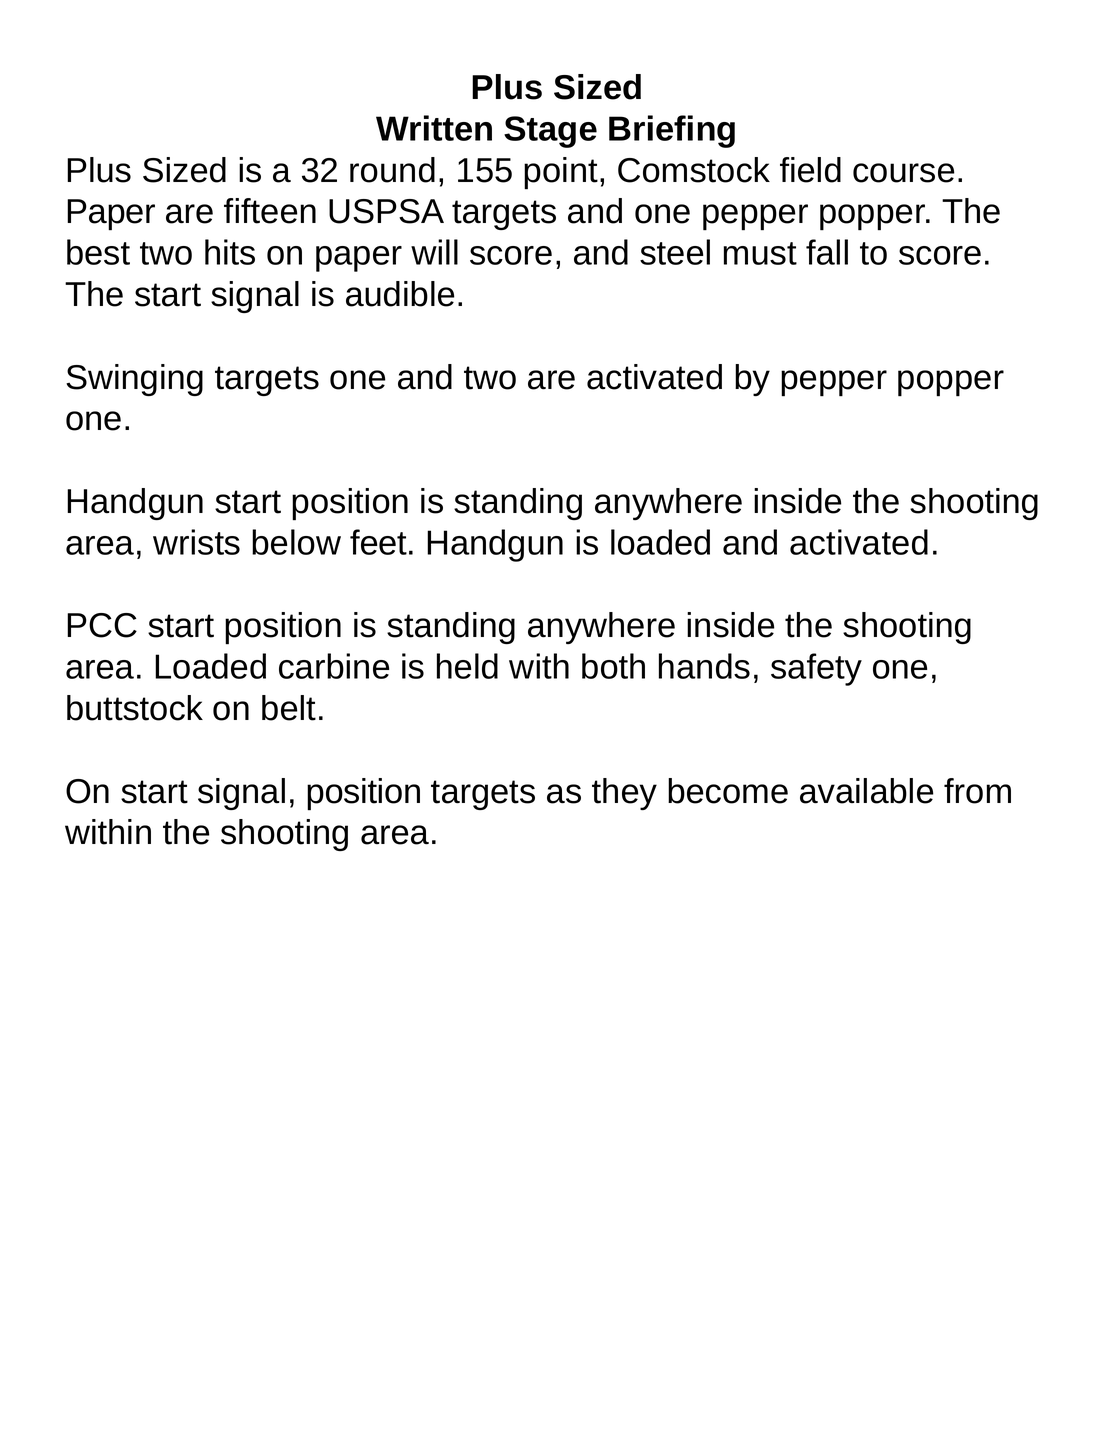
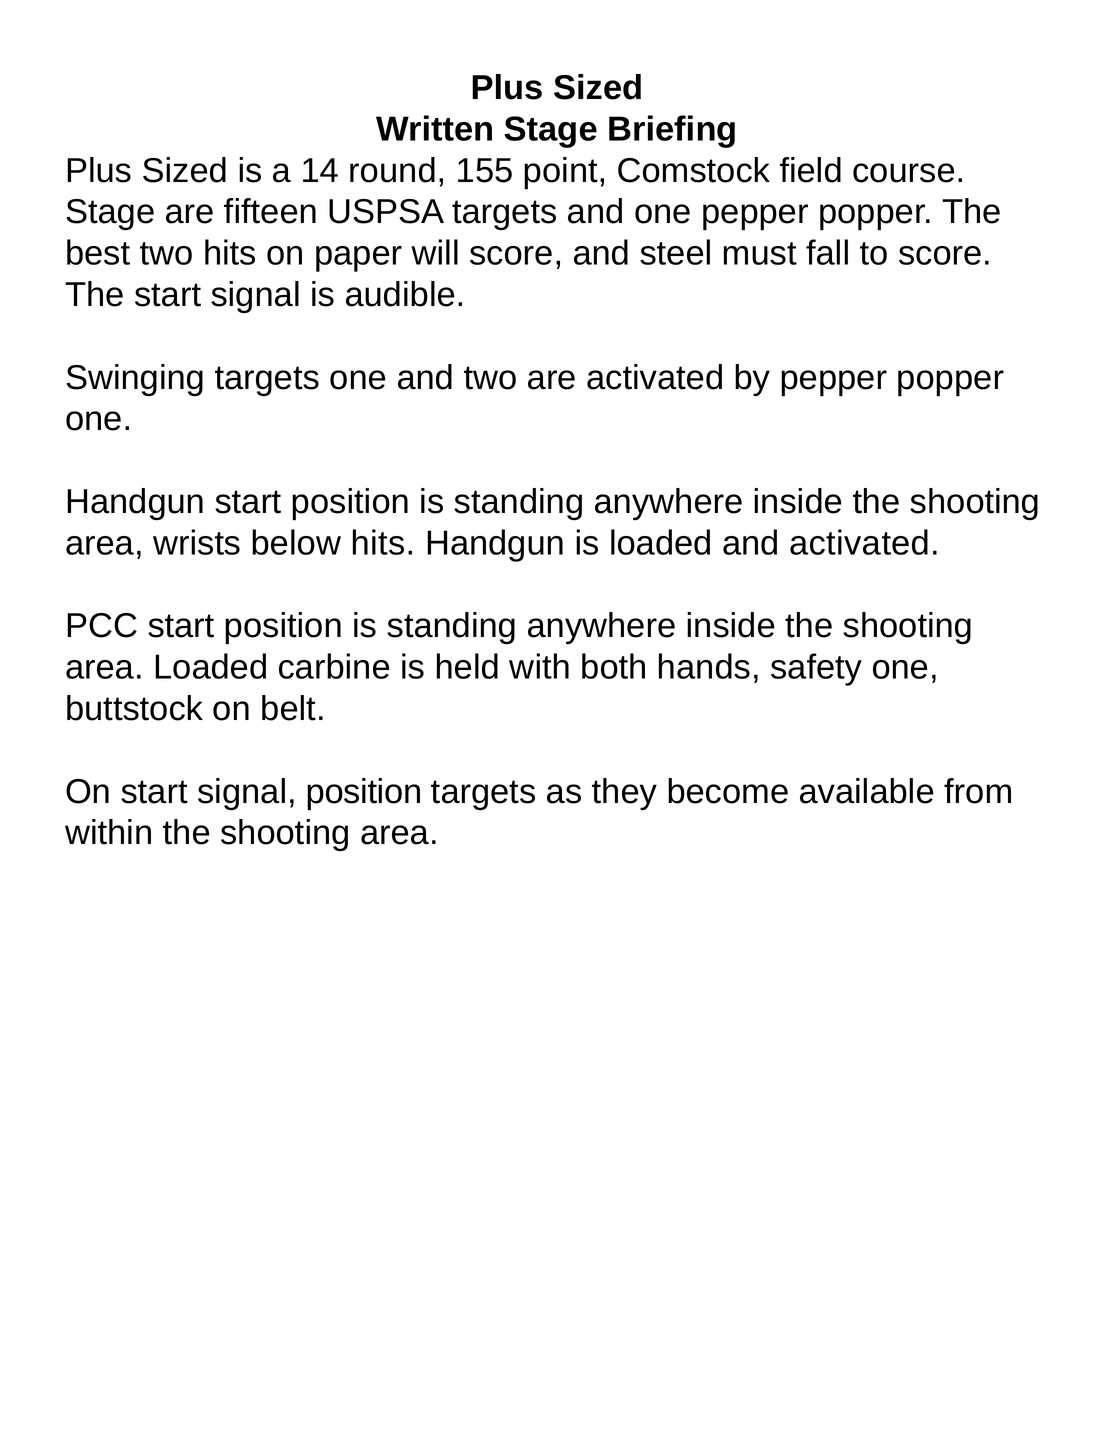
32: 32 -> 14 (320, 171)
Paper: Paper -> Stage (110, 212)
below feet: feet -> hits (383, 543)
